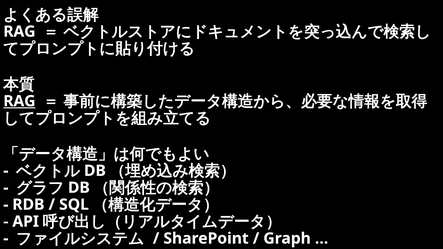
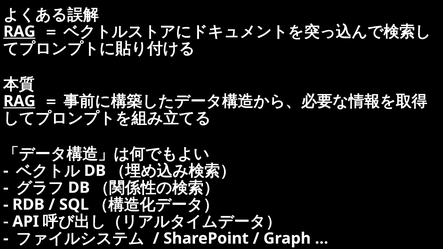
RAG underline: none -> present (19, 32)
